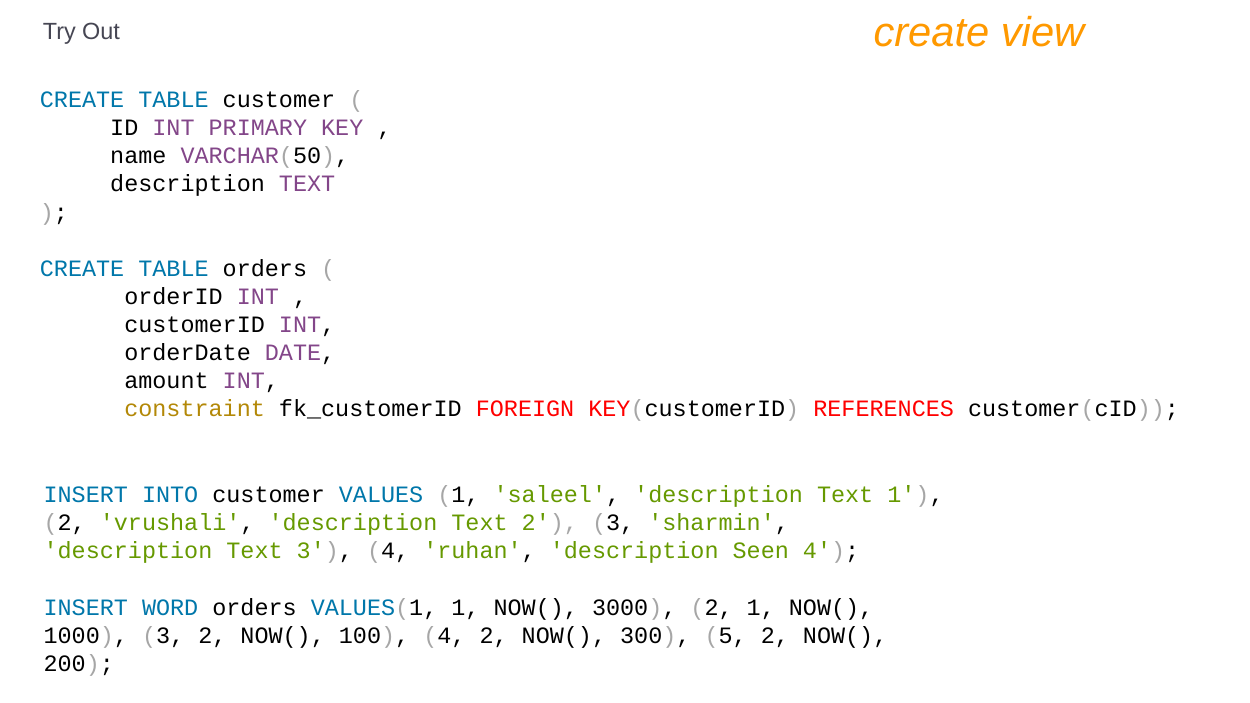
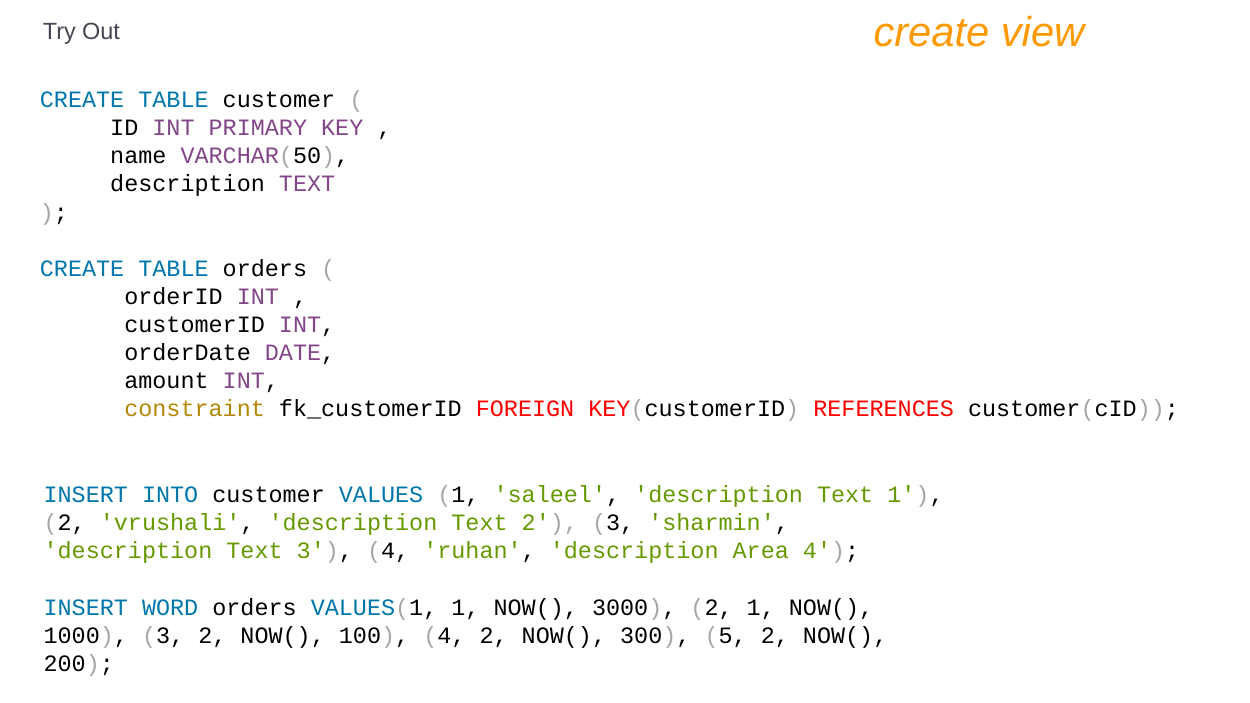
Seen: Seen -> Area (761, 551)
